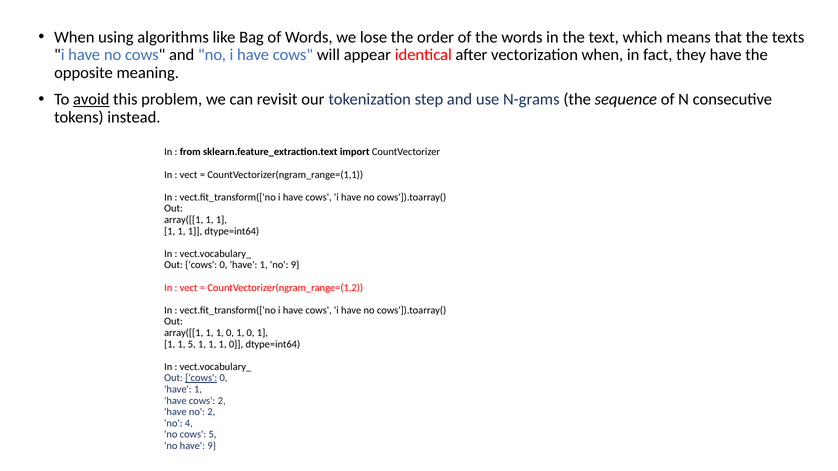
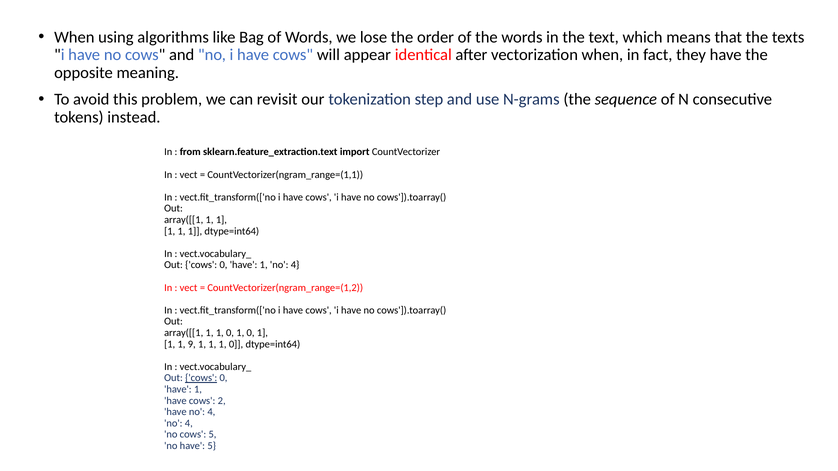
avoid underline: present -> none (91, 100)
1 no 9: 9 -> 4 (295, 265)
1 5: 5 -> 9 (192, 344)
have no 2: 2 -> 4 (211, 412)
have 9: 9 -> 5 (212, 446)
